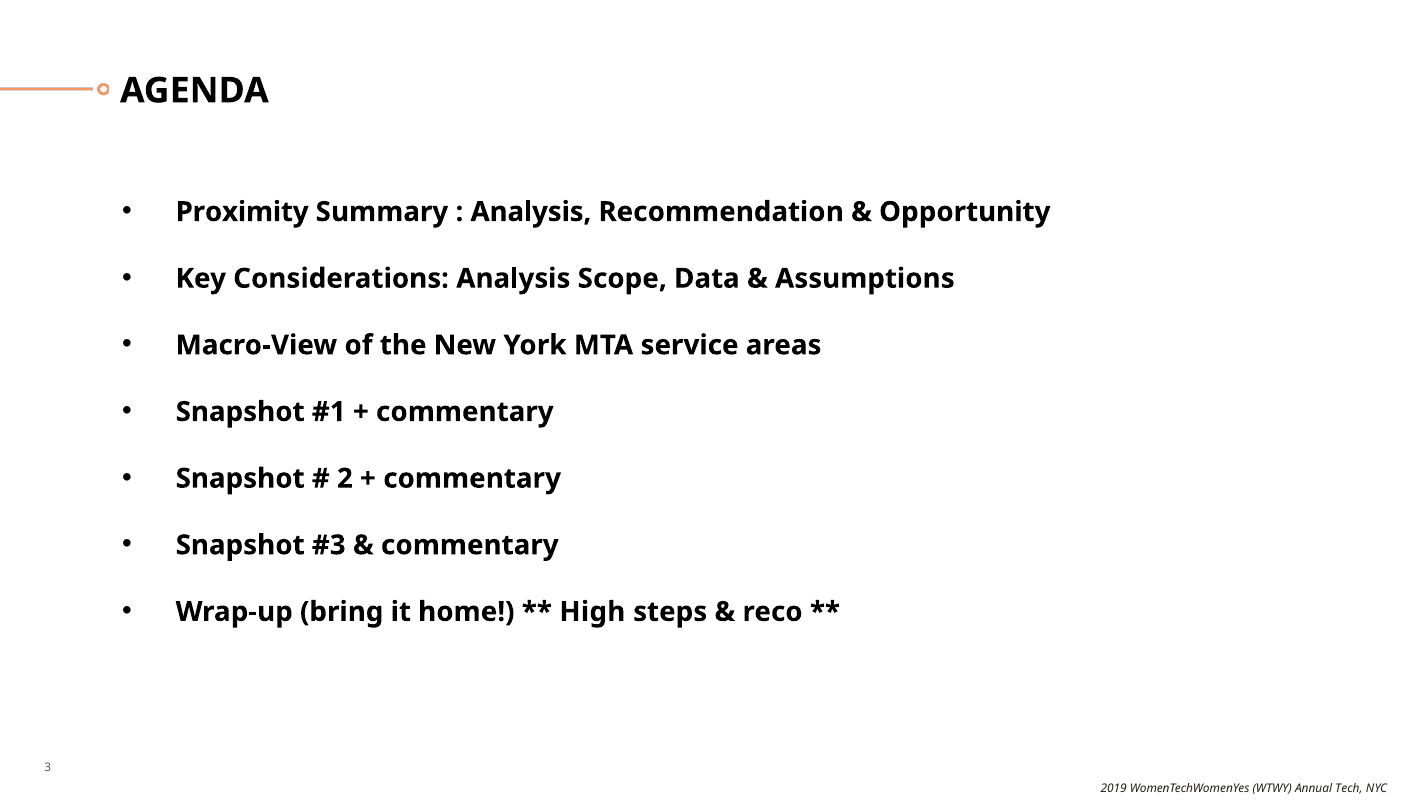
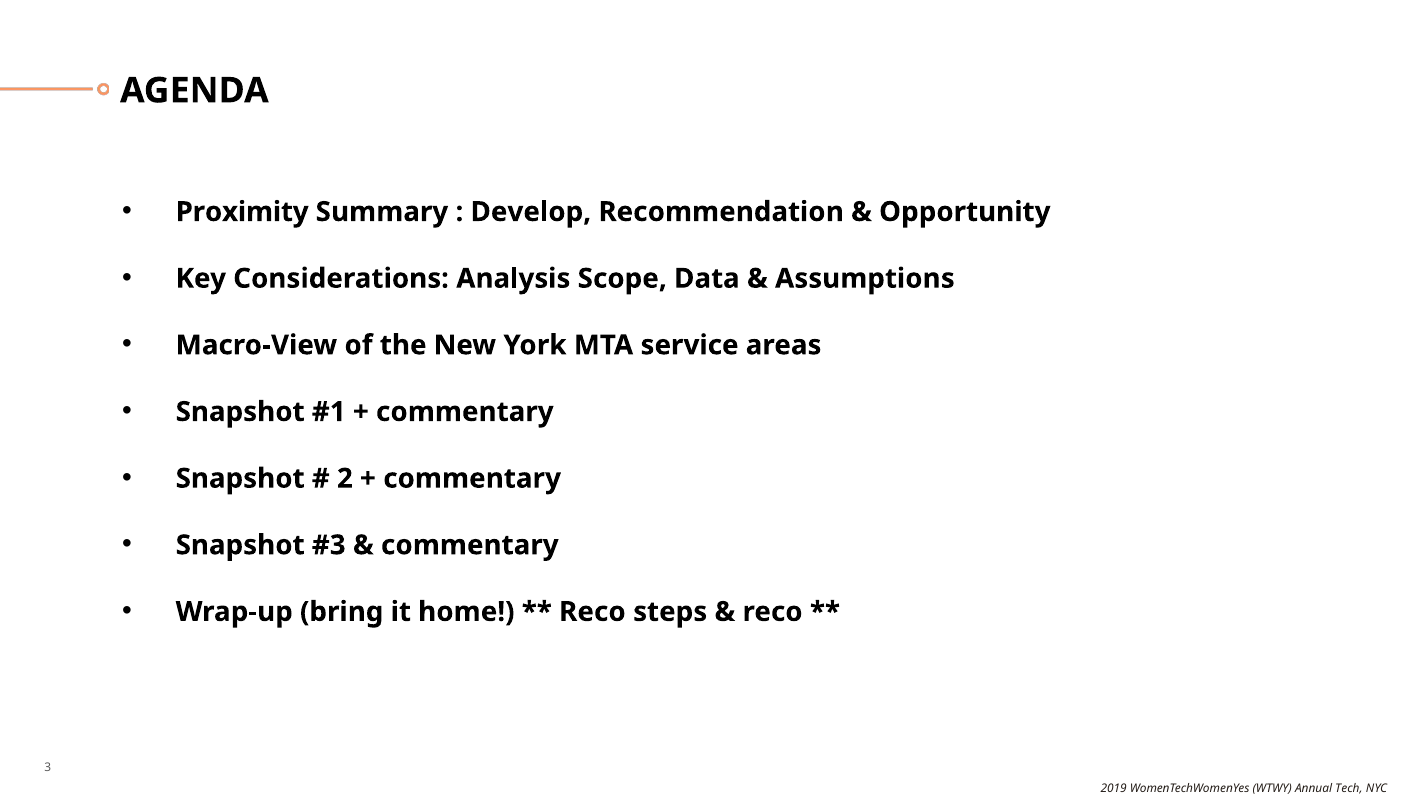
Analysis: Analysis -> Develop (531, 212)
High: High -> Reco (592, 612)
